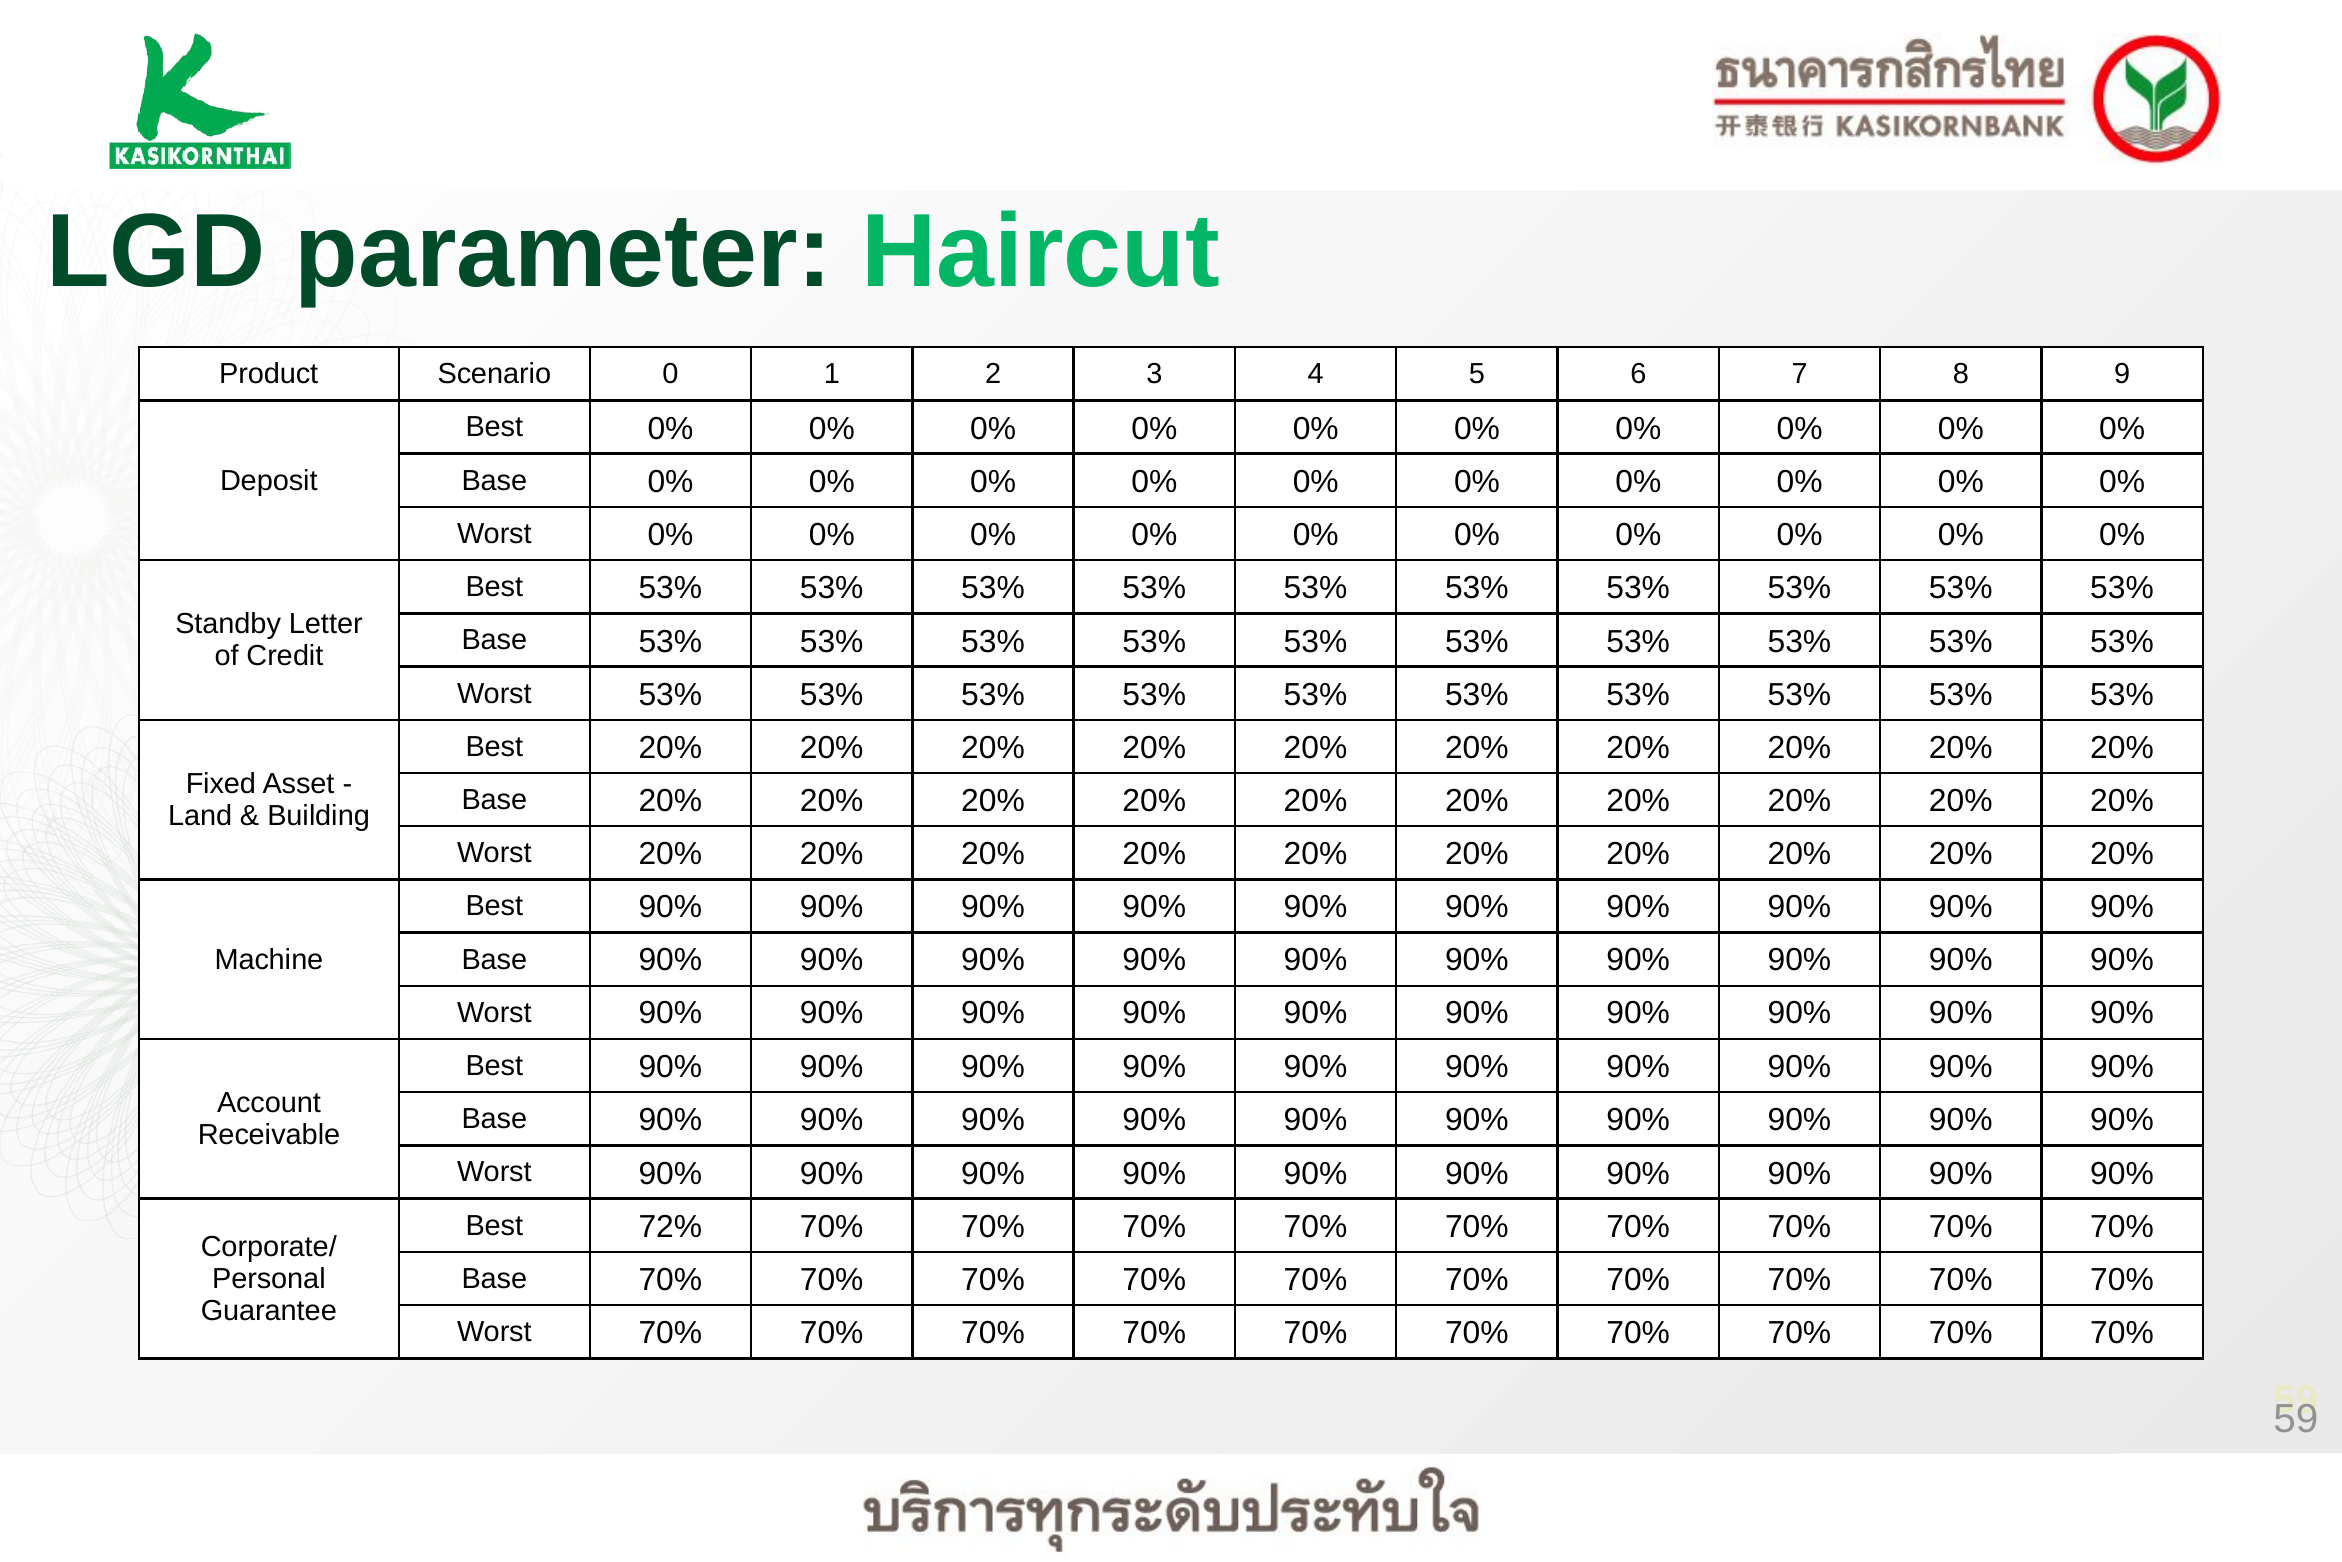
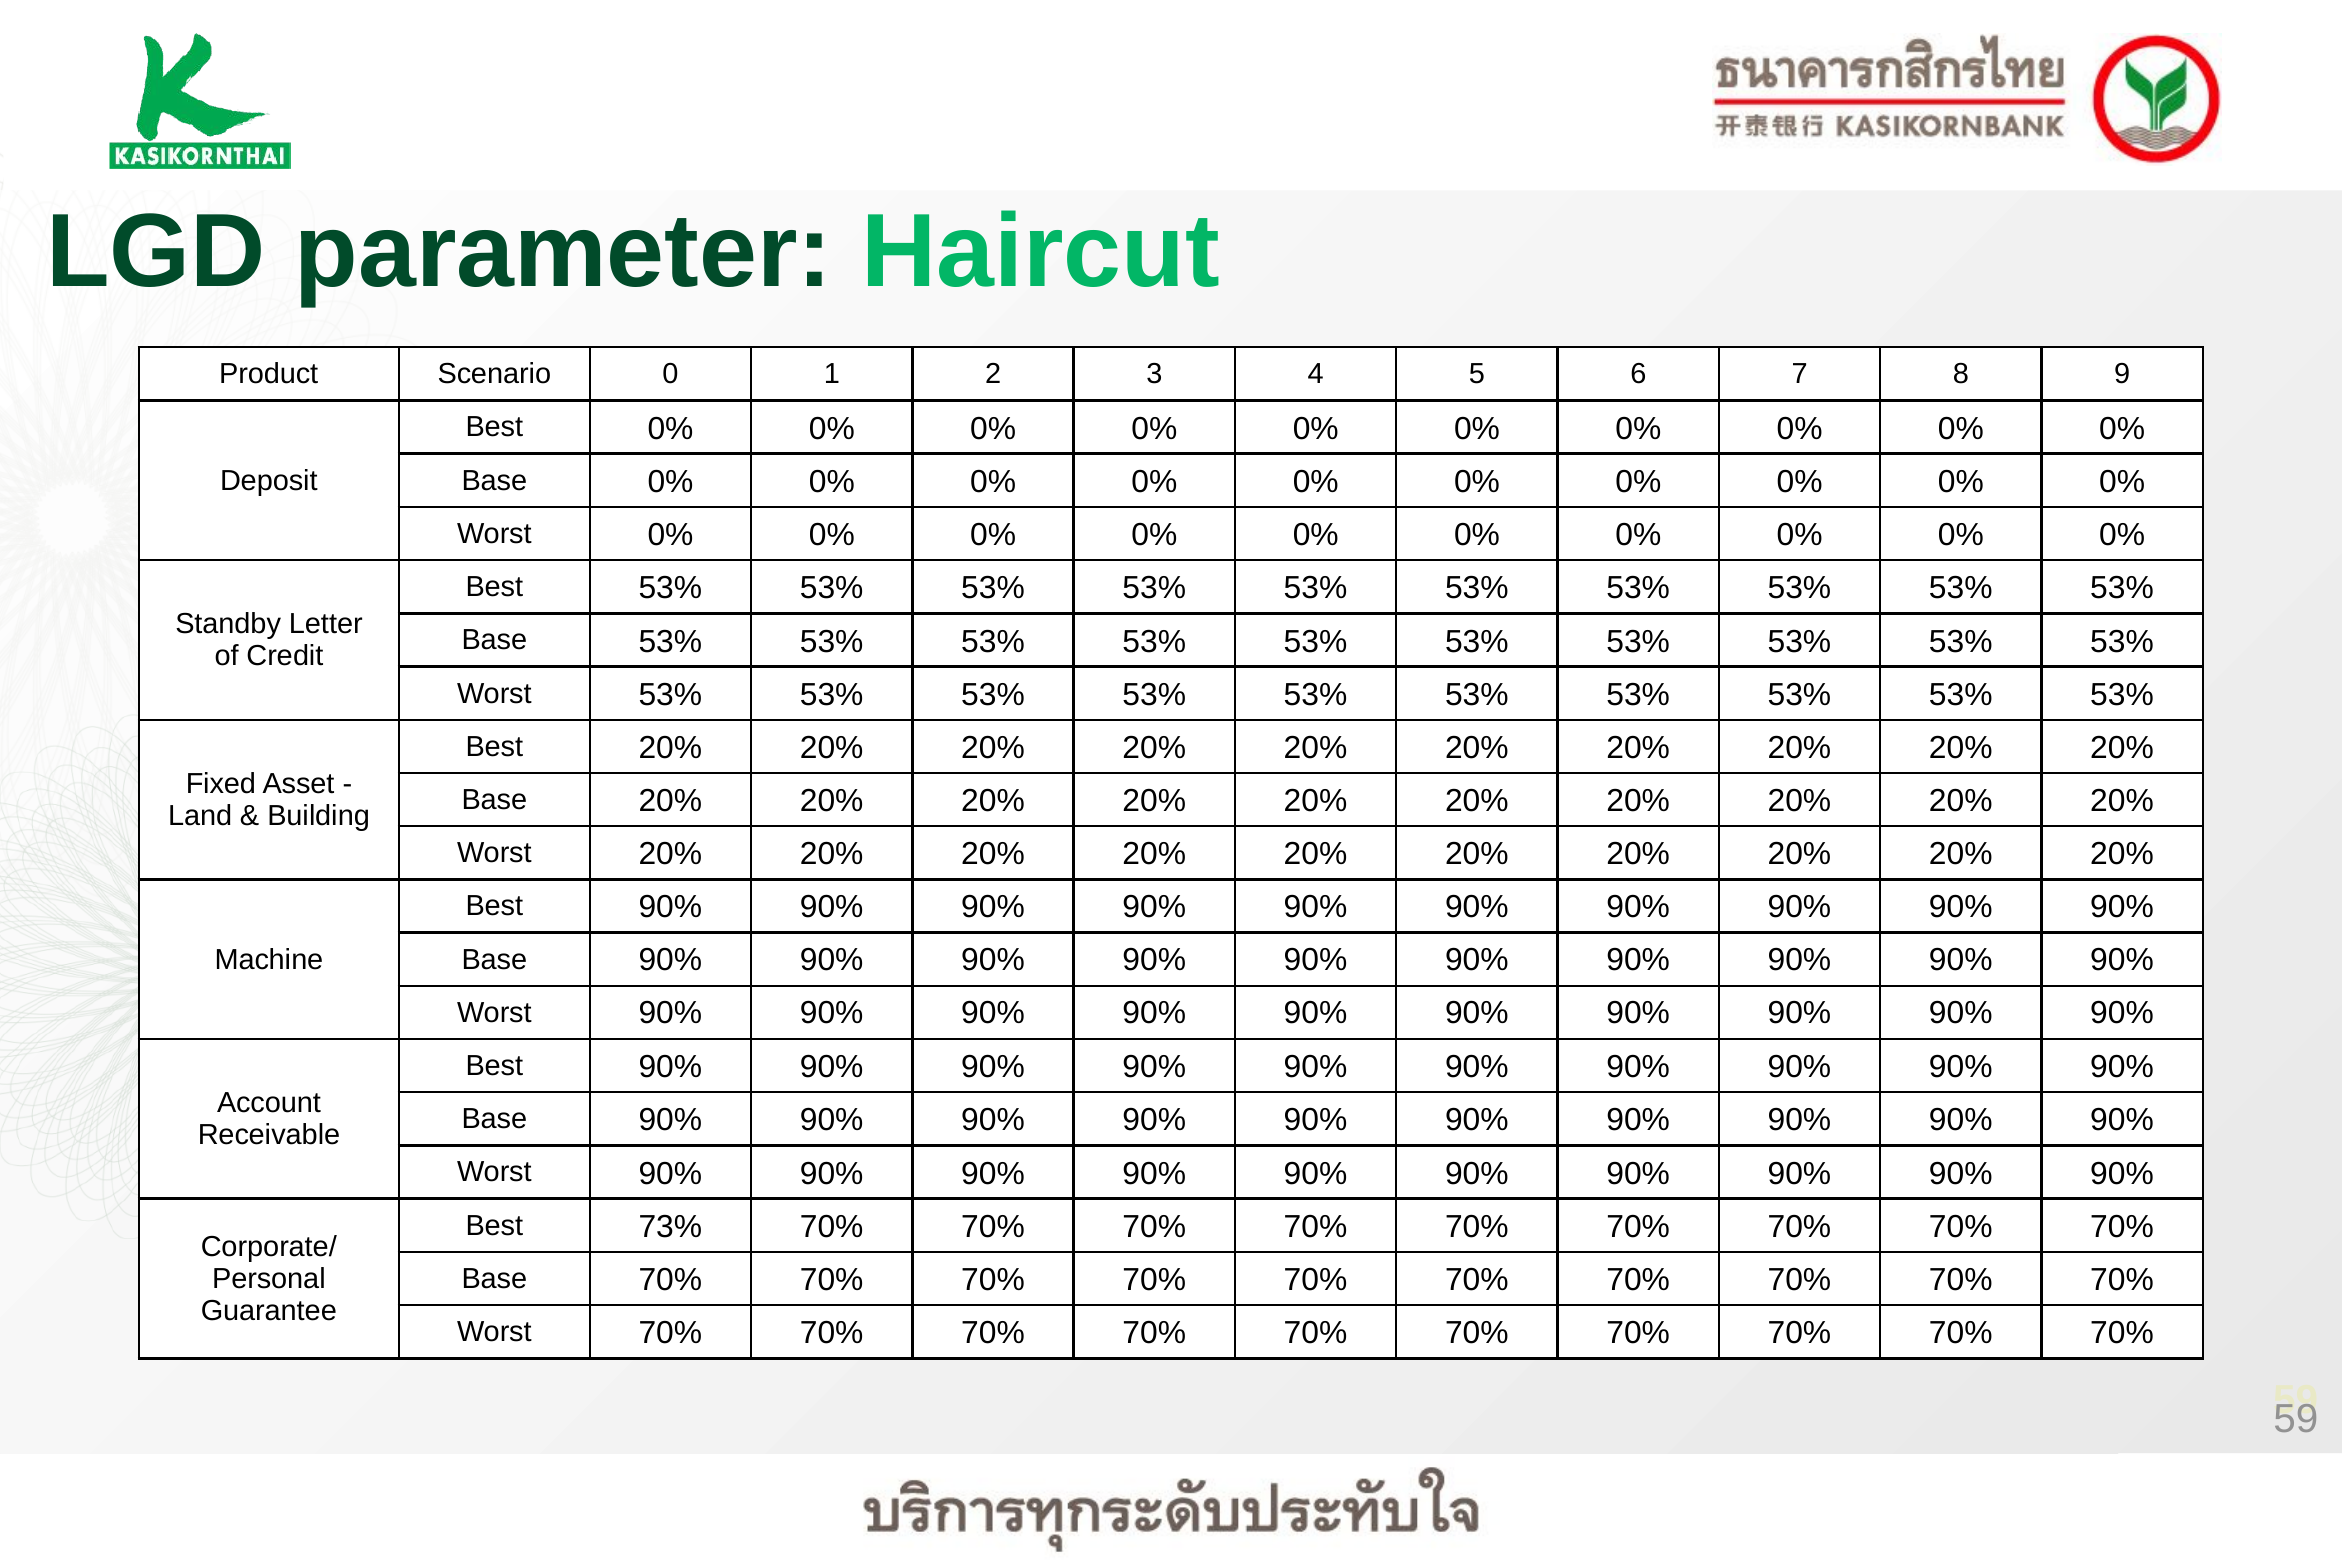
72%: 72% -> 73% (670, 1226)
